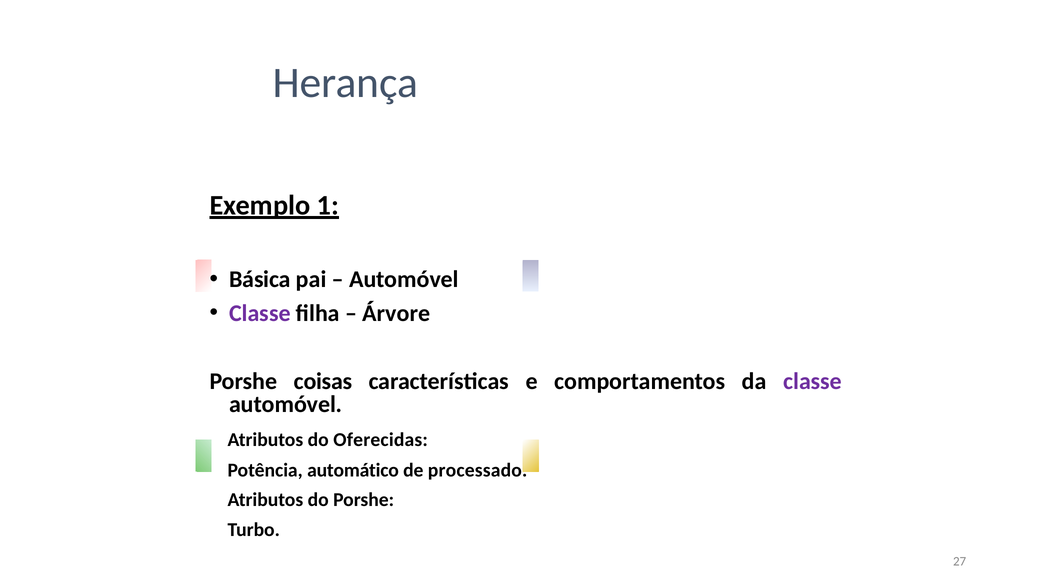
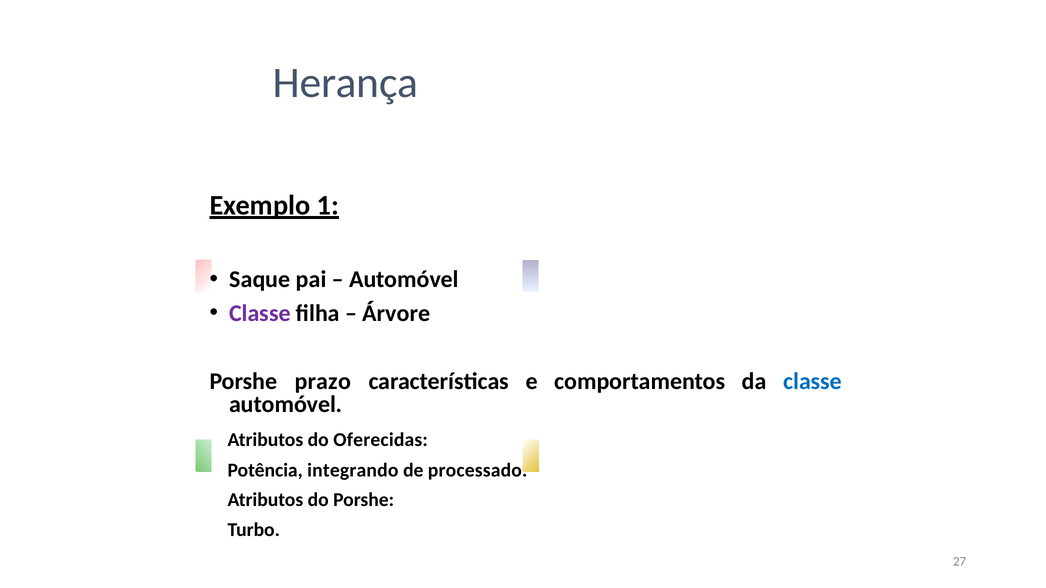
Básica: Básica -> Saque (260, 280)
coisas: coisas -> prazo (323, 381)
classe colour: purple -> blue (813, 381)
automático: automático -> integrando (353, 470)
